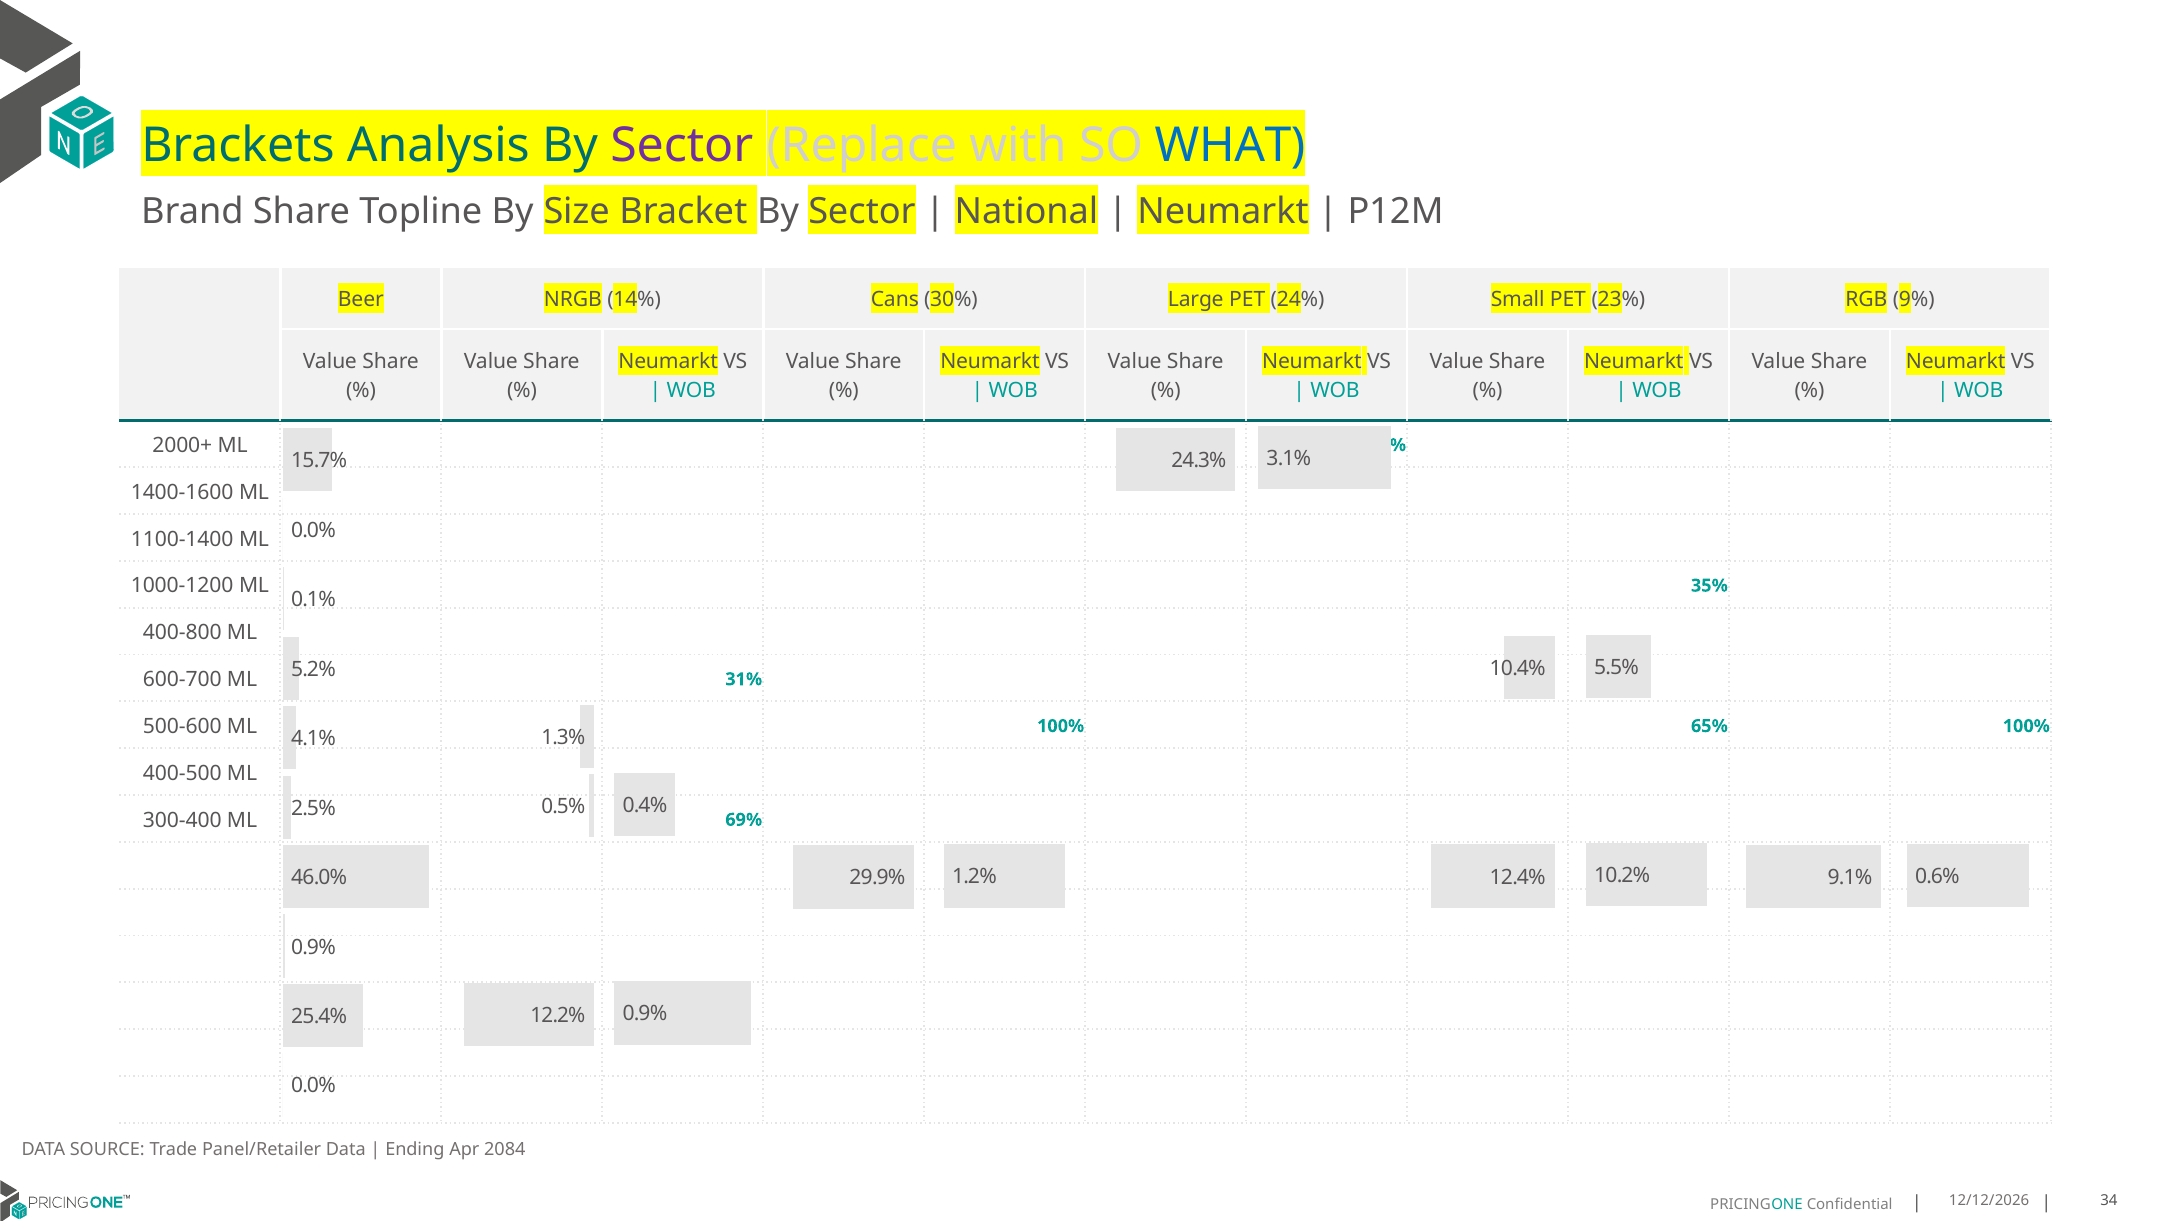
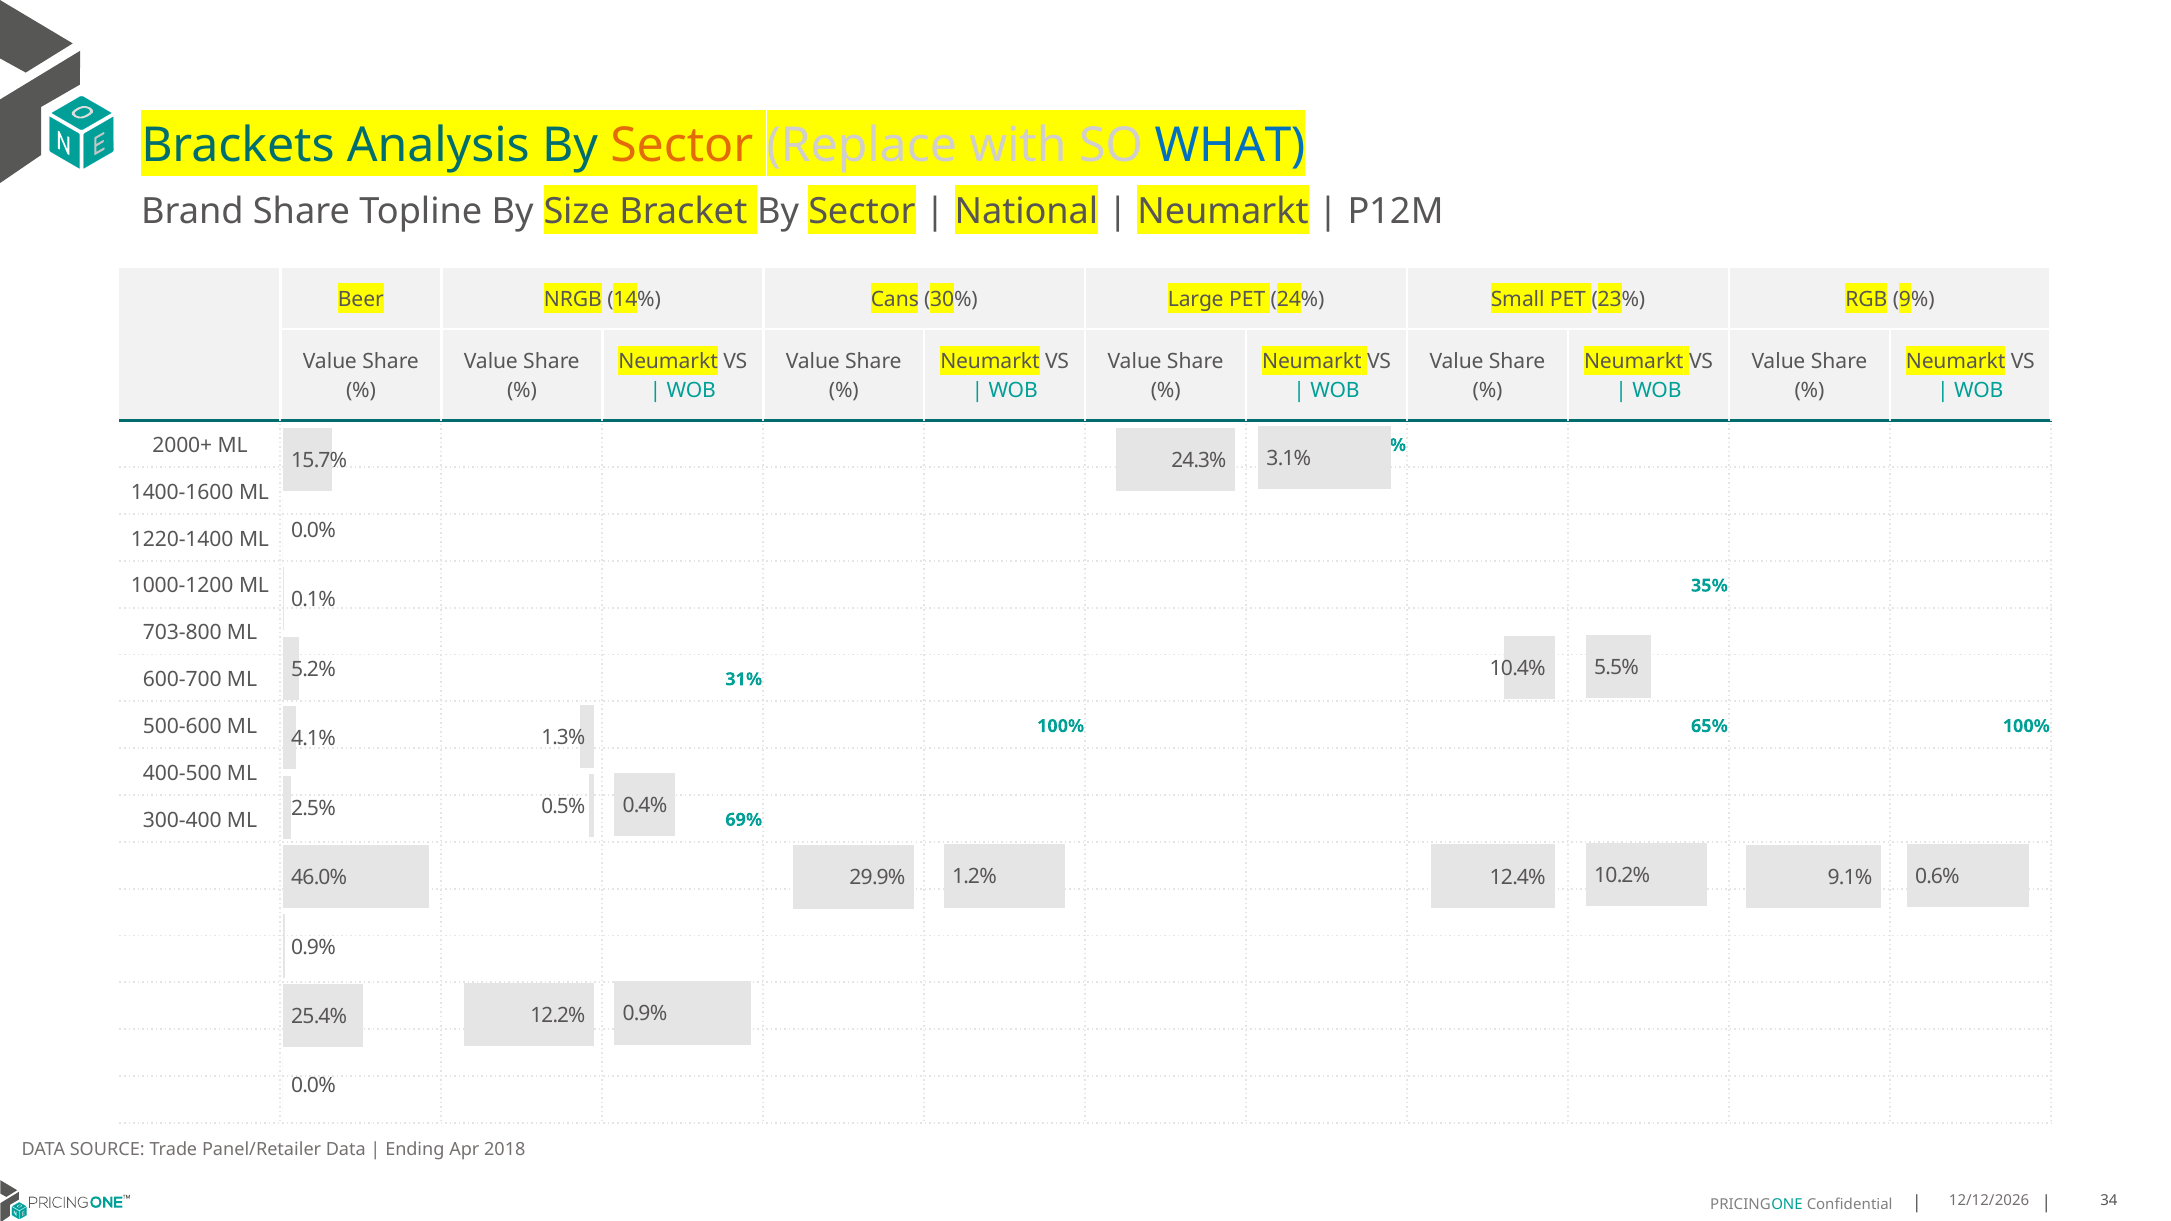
Sector colour: purple -> orange (682, 146)
1100-1400: 1100-1400 -> 1220-1400 (182, 539)
400-800: 400-800 -> 703-800 (182, 633)
2084: 2084 -> 2018 (505, 1150)
